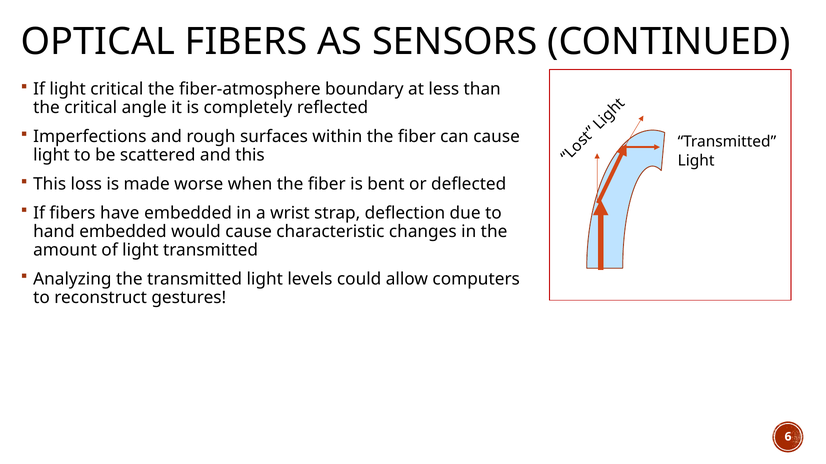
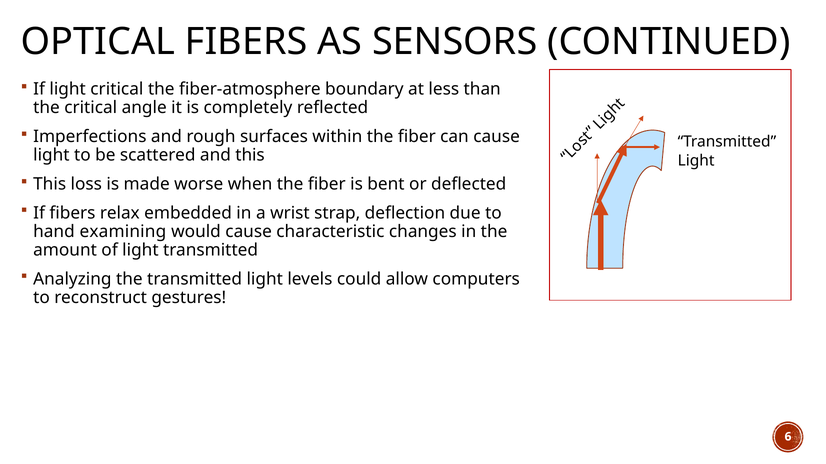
have: have -> relax (120, 213)
hand embedded: embedded -> examining (123, 232)
